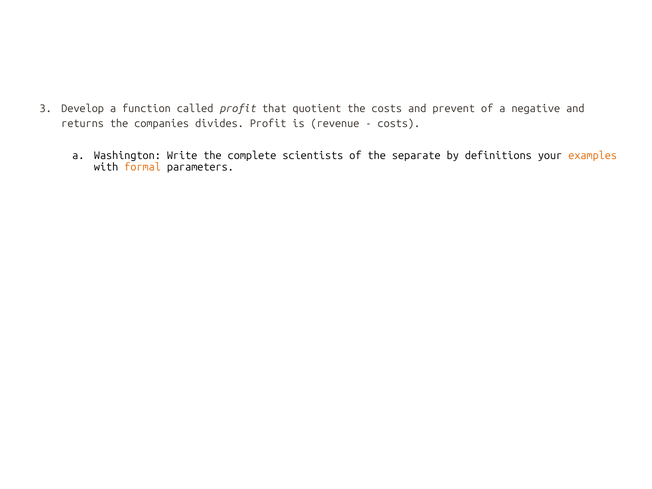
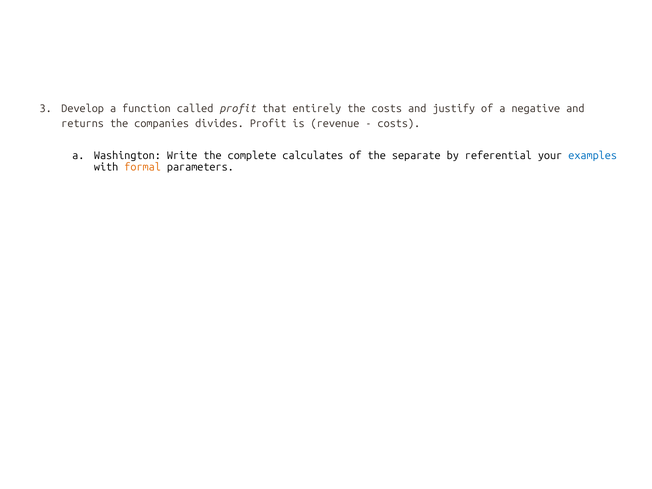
quotient: quotient -> entirely (317, 109)
prevent: prevent -> justify (454, 109)
scientists: scientists -> calculates (313, 156)
definitions: definitions -> referential (498, 156)
examples colour: orange -> blue (593, 156)
